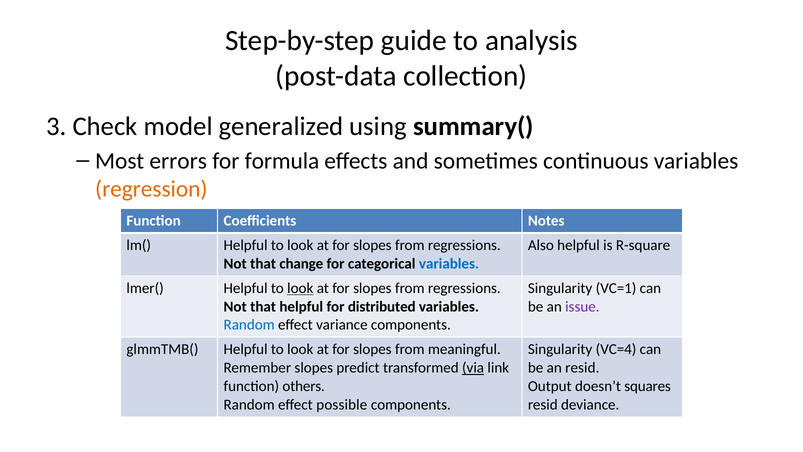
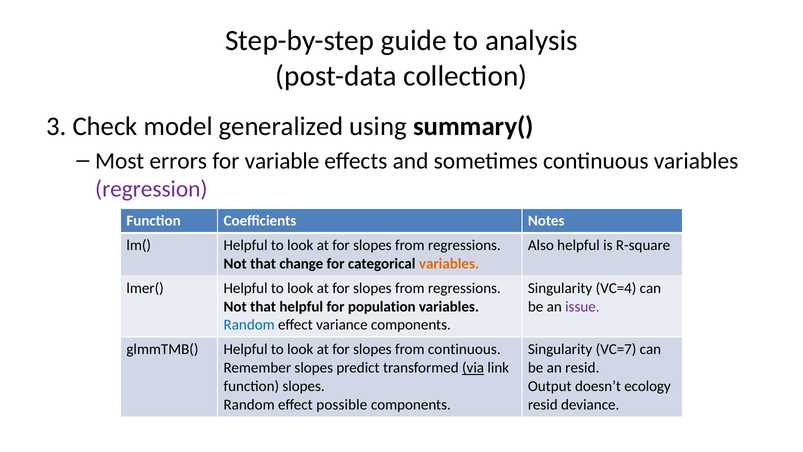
formula: formula -> variable (282, 161)
regression colour: orange -> purple (151, 189)
variables colour: blue -> orange (449, 264)
look underline: present -> none (300, 288)
VC=1: VC=1 -> VC=4 (616, 288)
distributed: distributed -> population (382, 306)
from meaningful: meaningful -> continuous (464, 349)
VC=4: VC=4 -> VC=7 (616, 349)
function others: others -> slopes (304, 386)
squares: squares -> ecology (648, 386)
